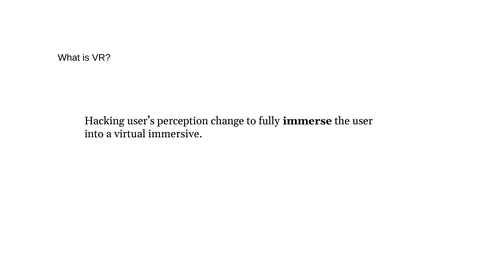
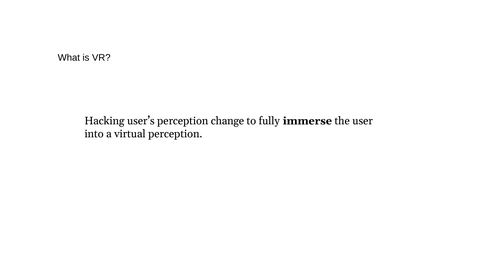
virtual immersive: immersive -> perception (175, 134)
